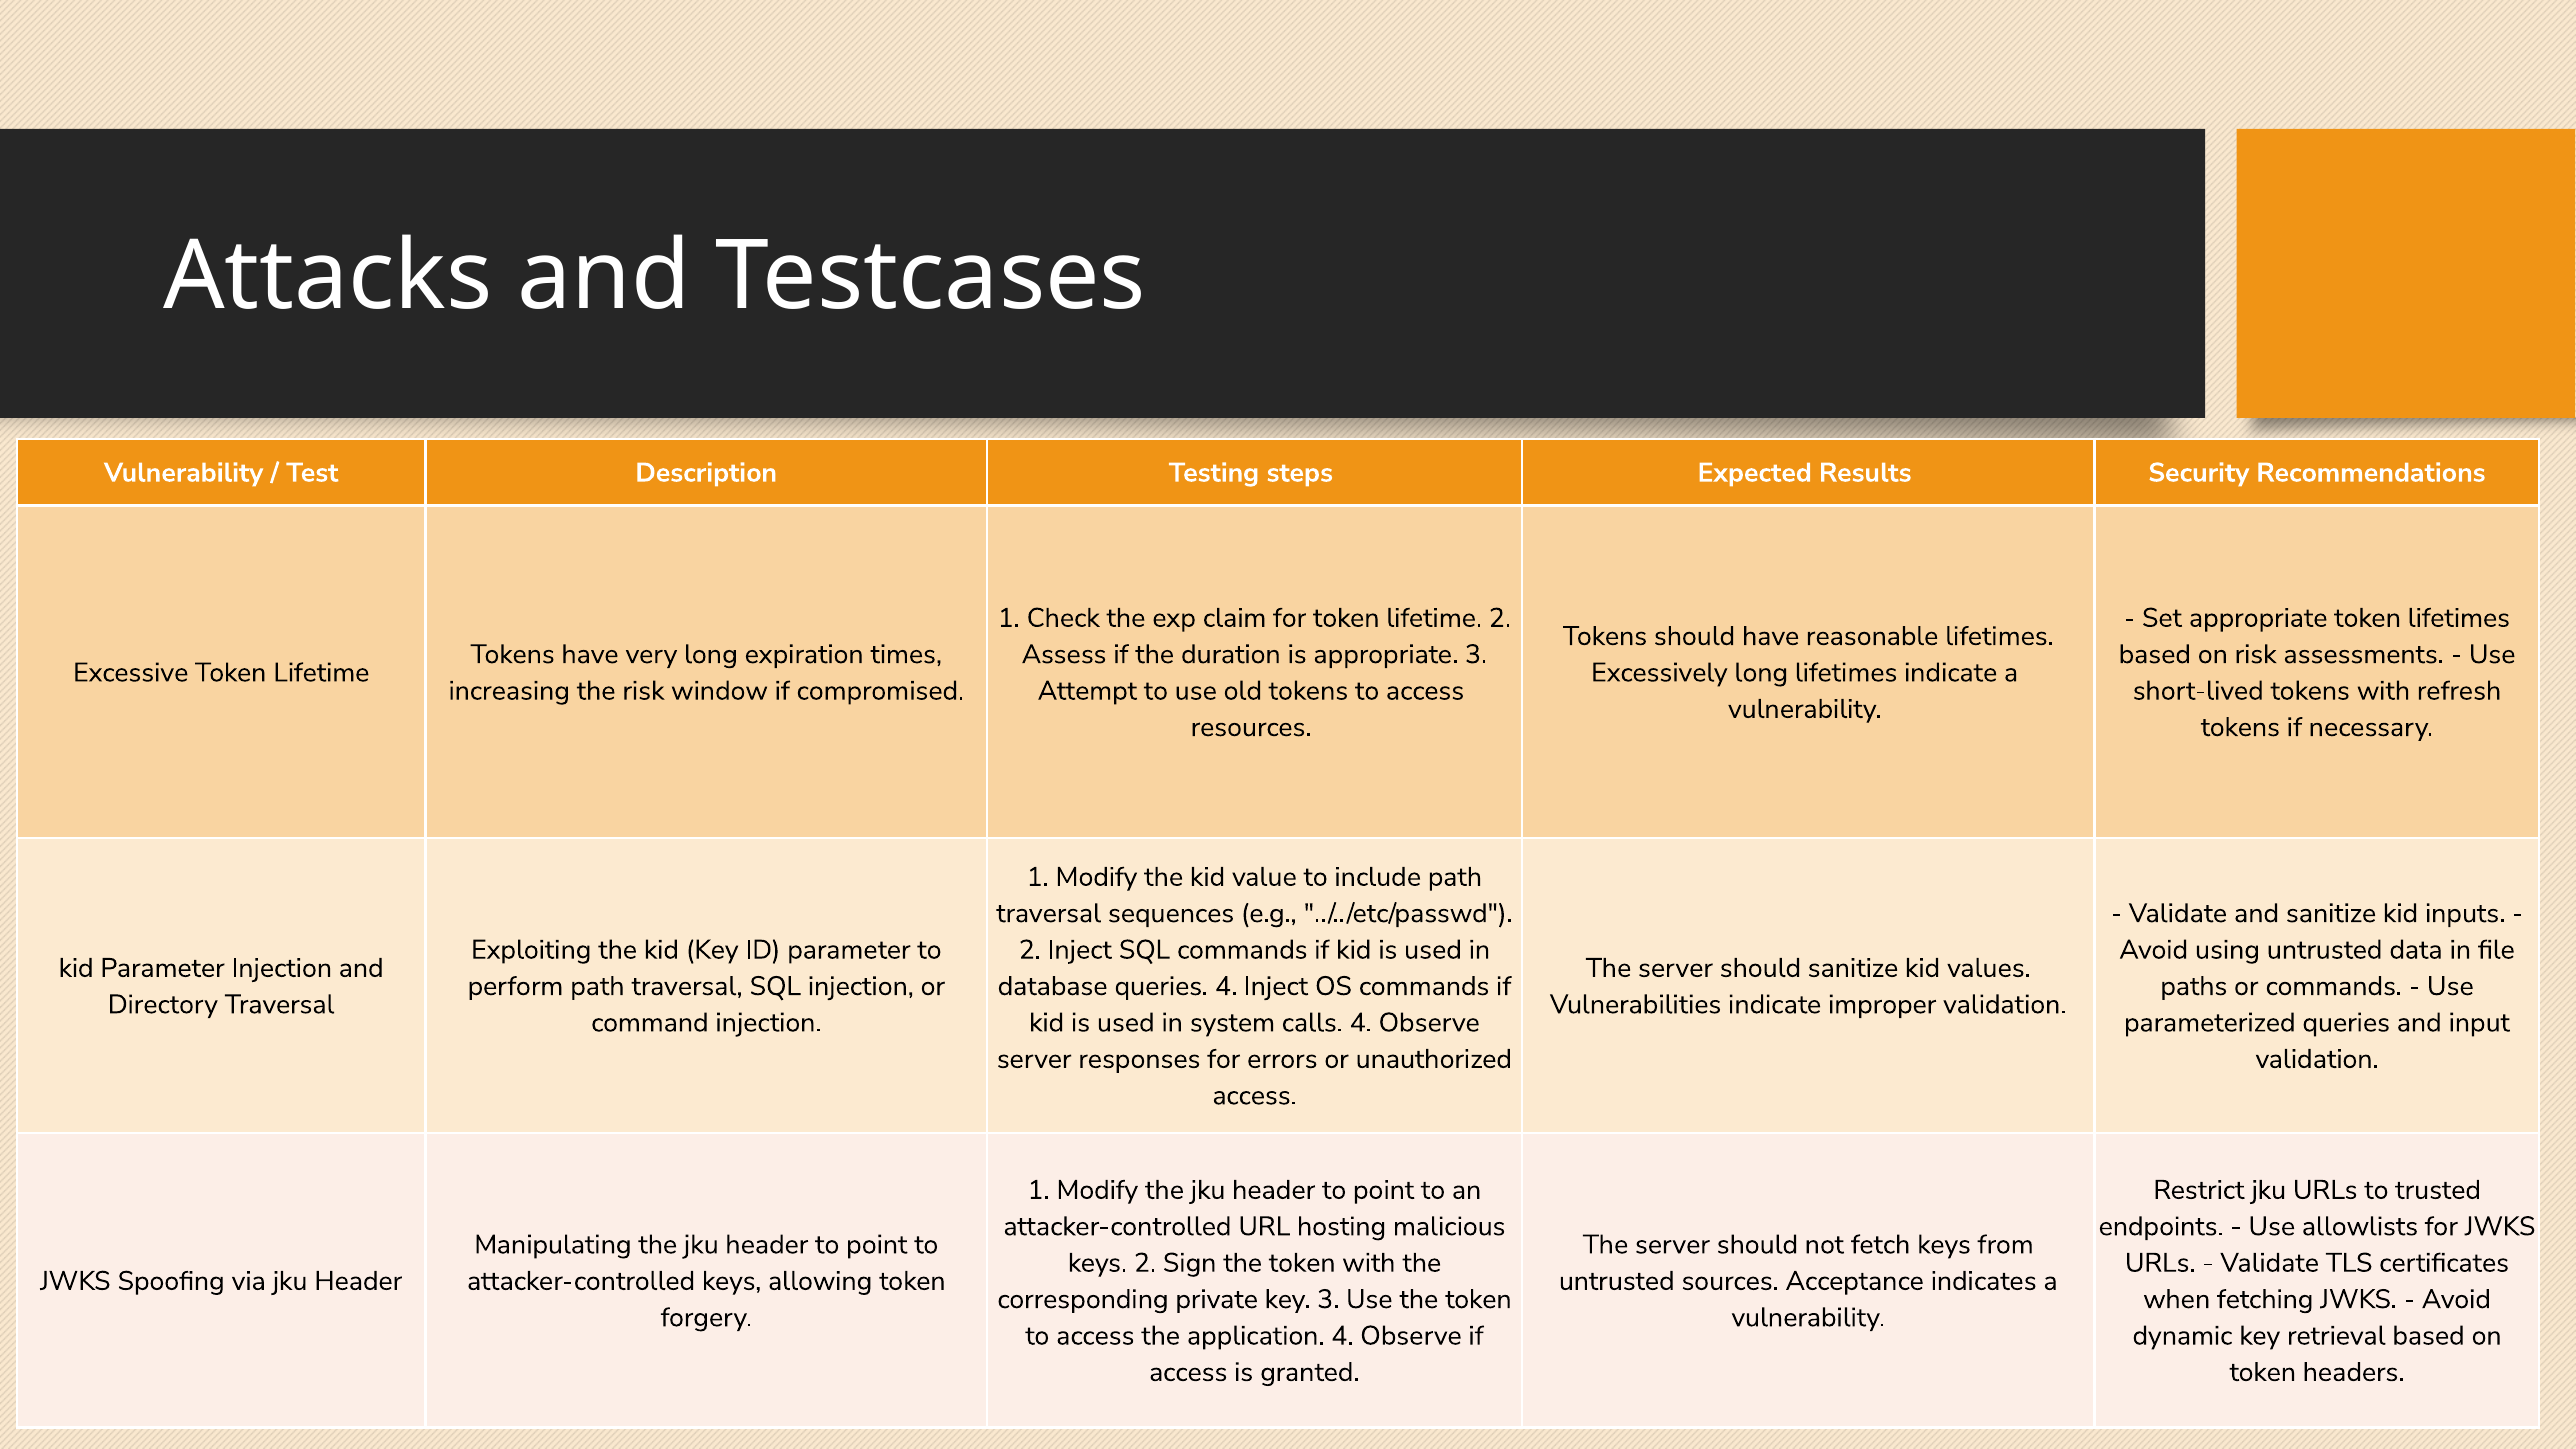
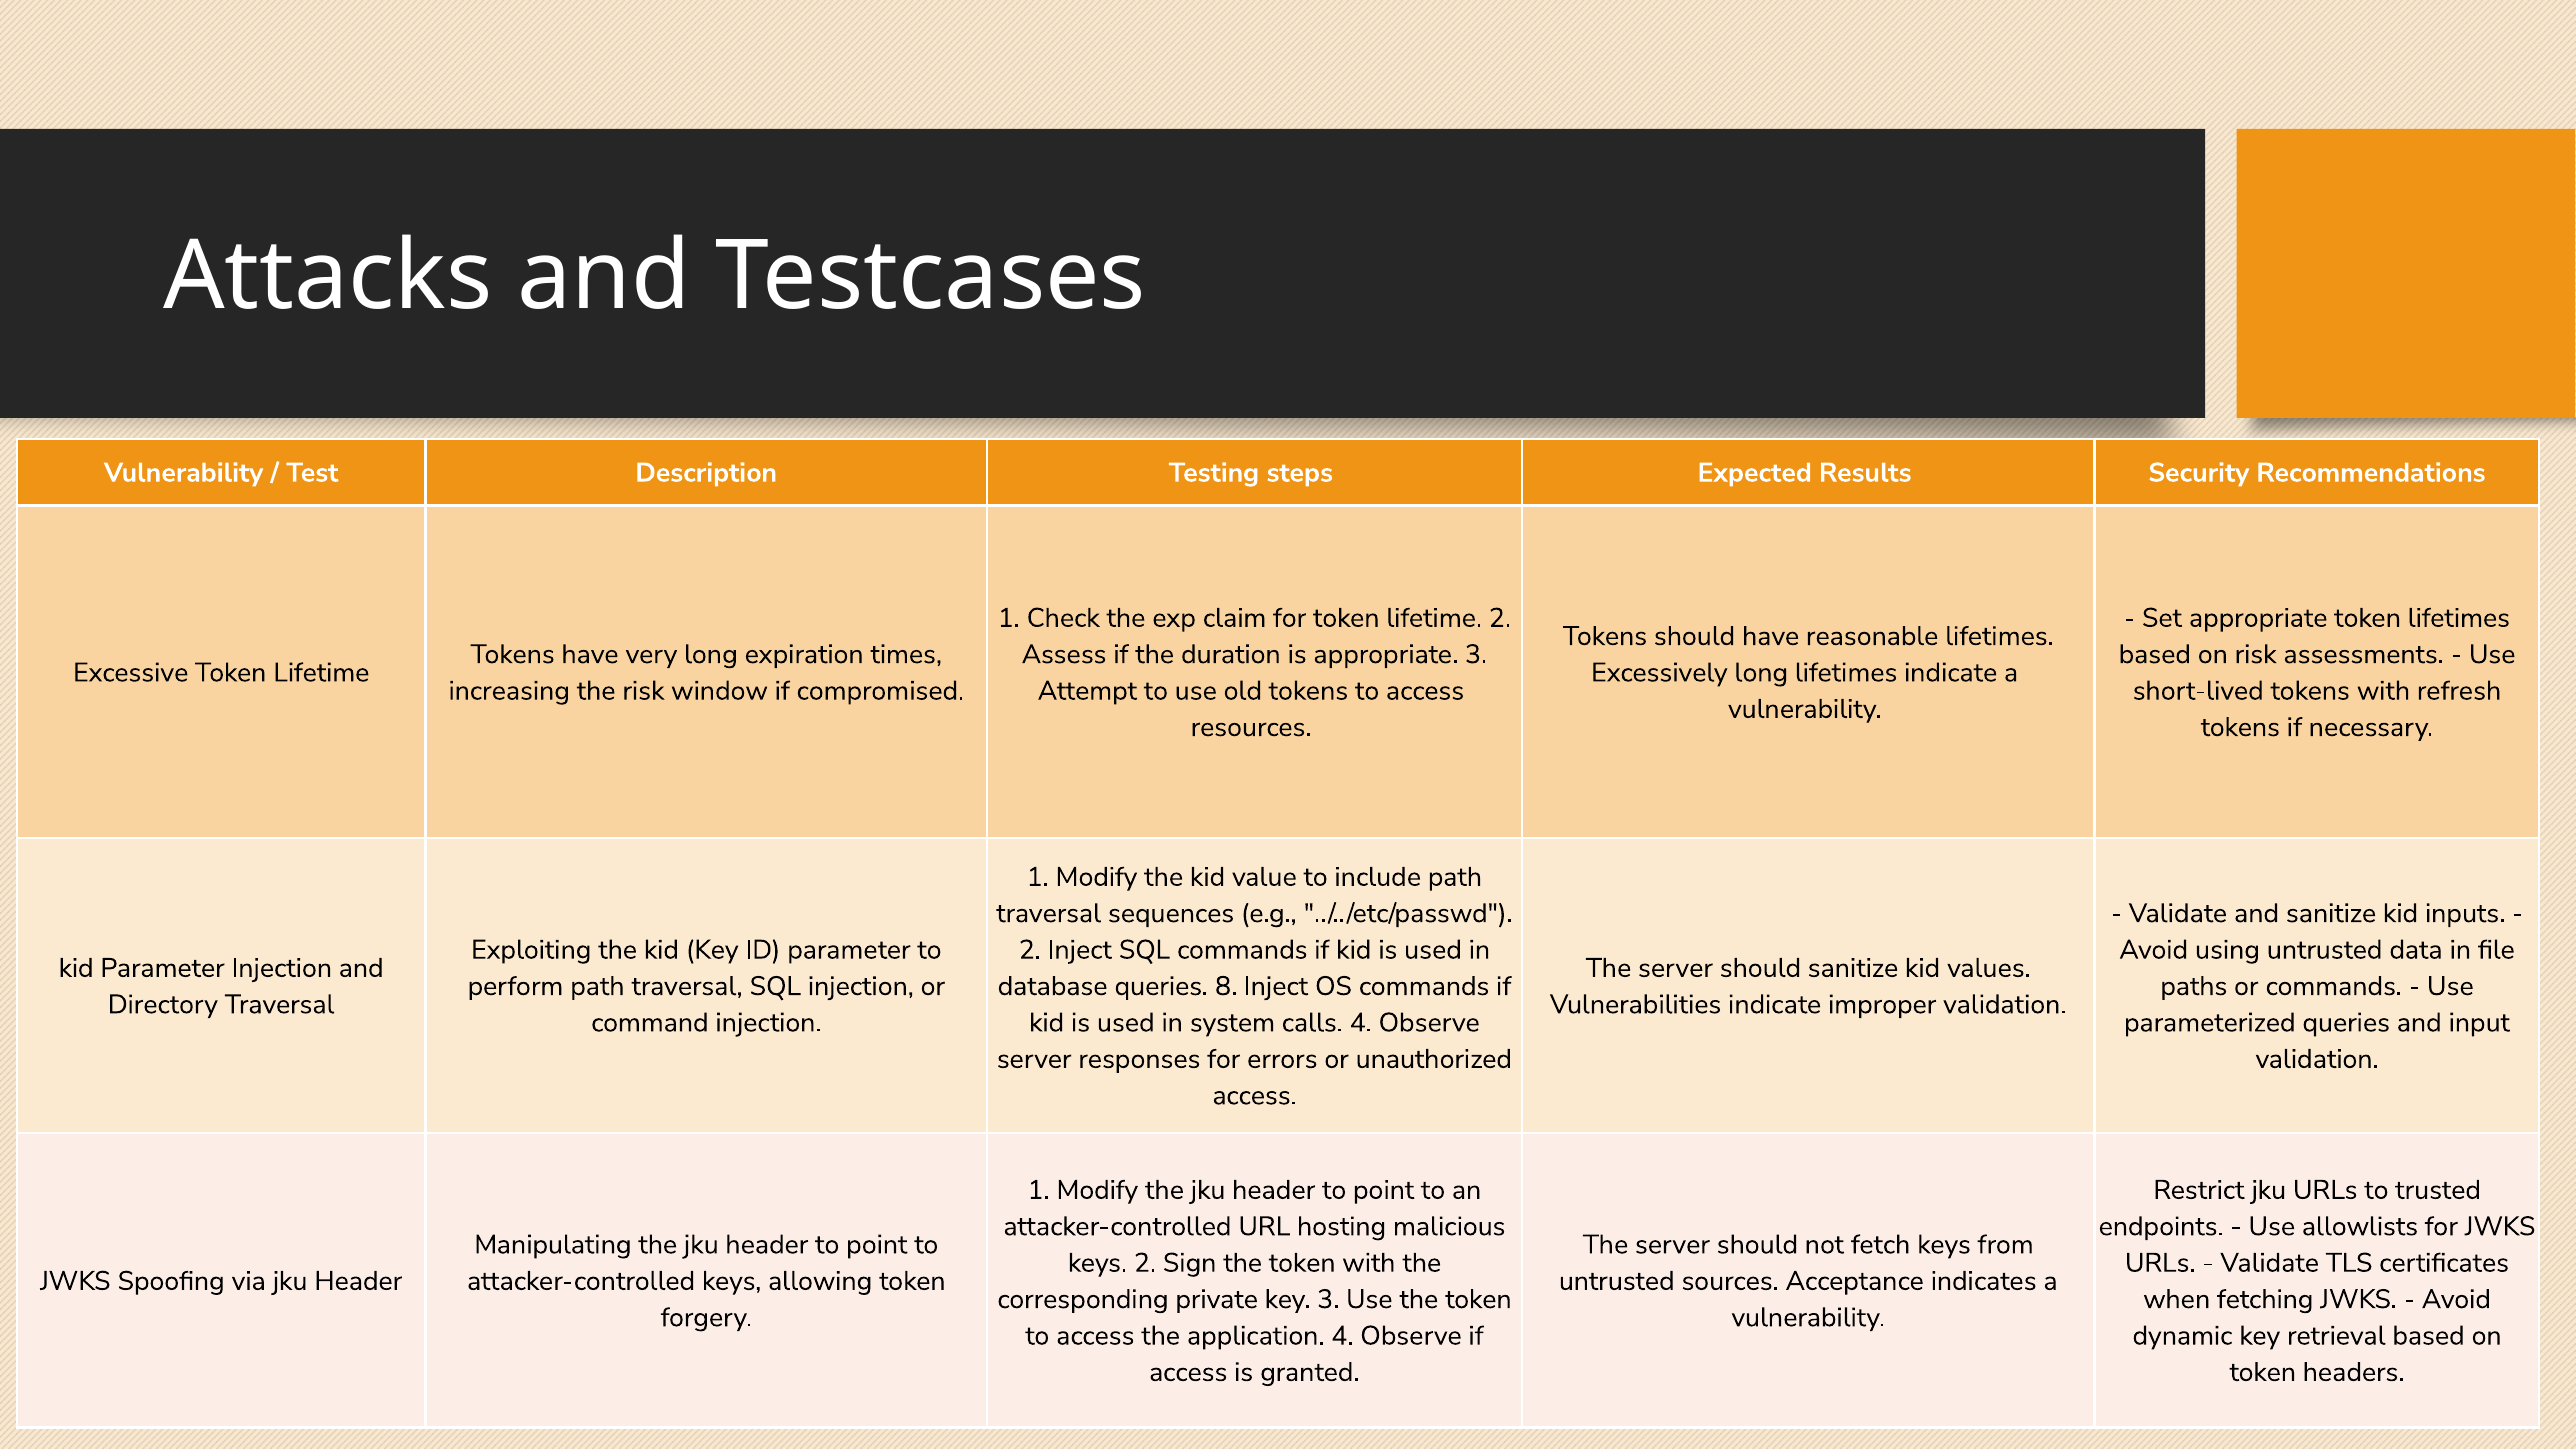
queries 4: 4 -> 8 (1226, 986)
